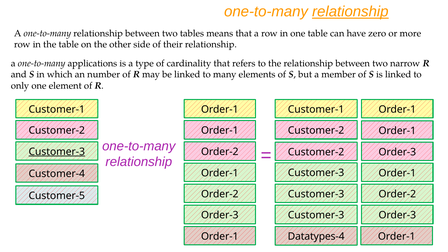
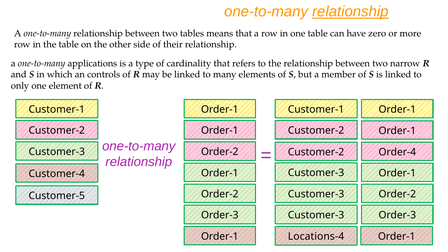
number: number -> controls (104, 75)
Customer-3 underline: present -> none (57, 152)
Order-3: Order-3 -> Order-4 (397, 152)
Datatypes-4: Datatypes-4 -> Locations-4 (316, 237)
